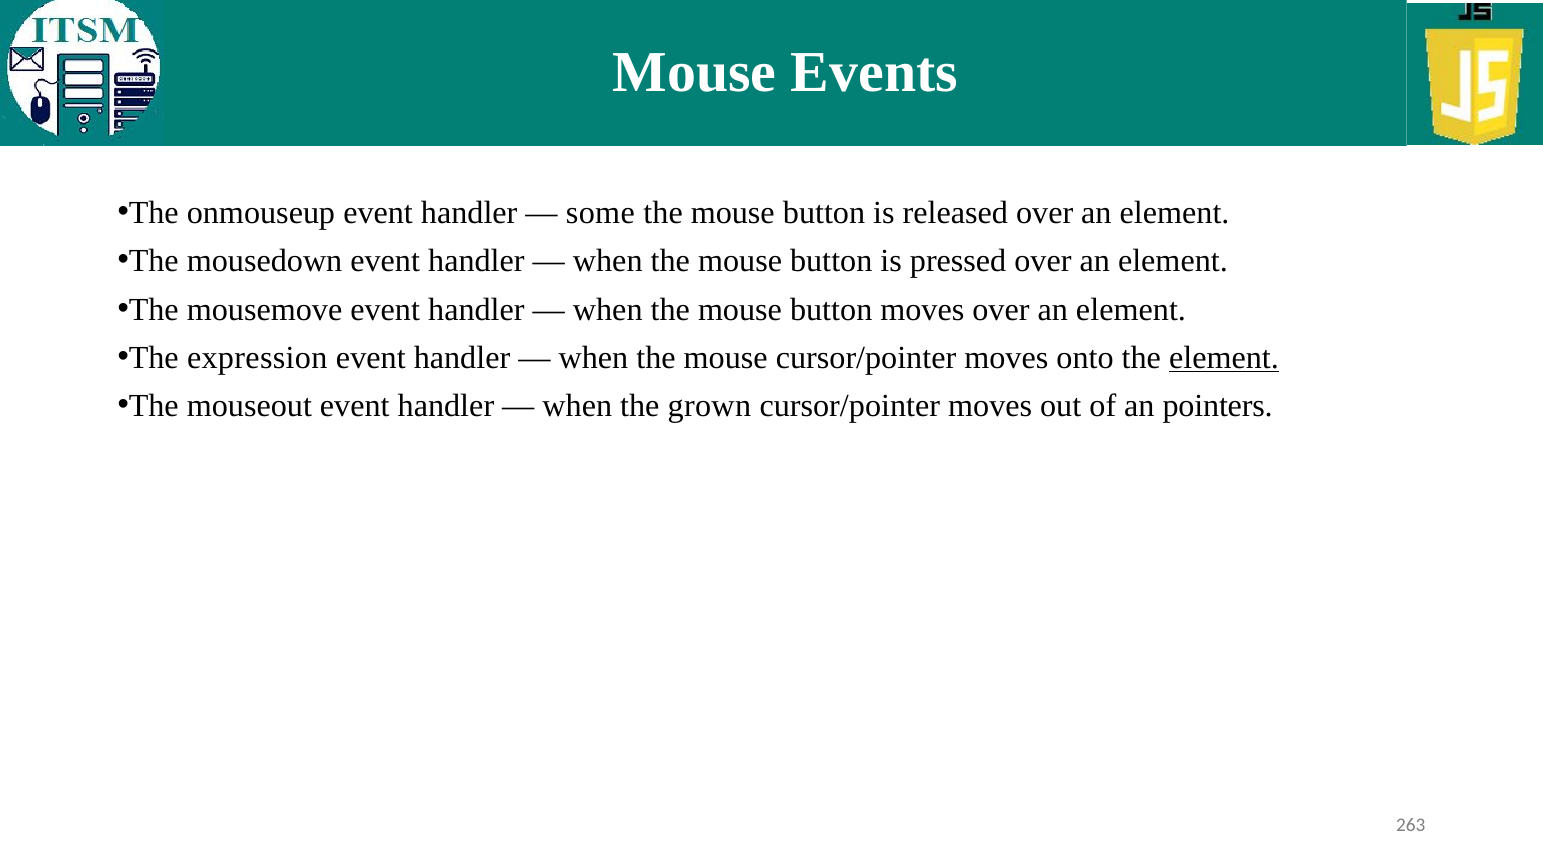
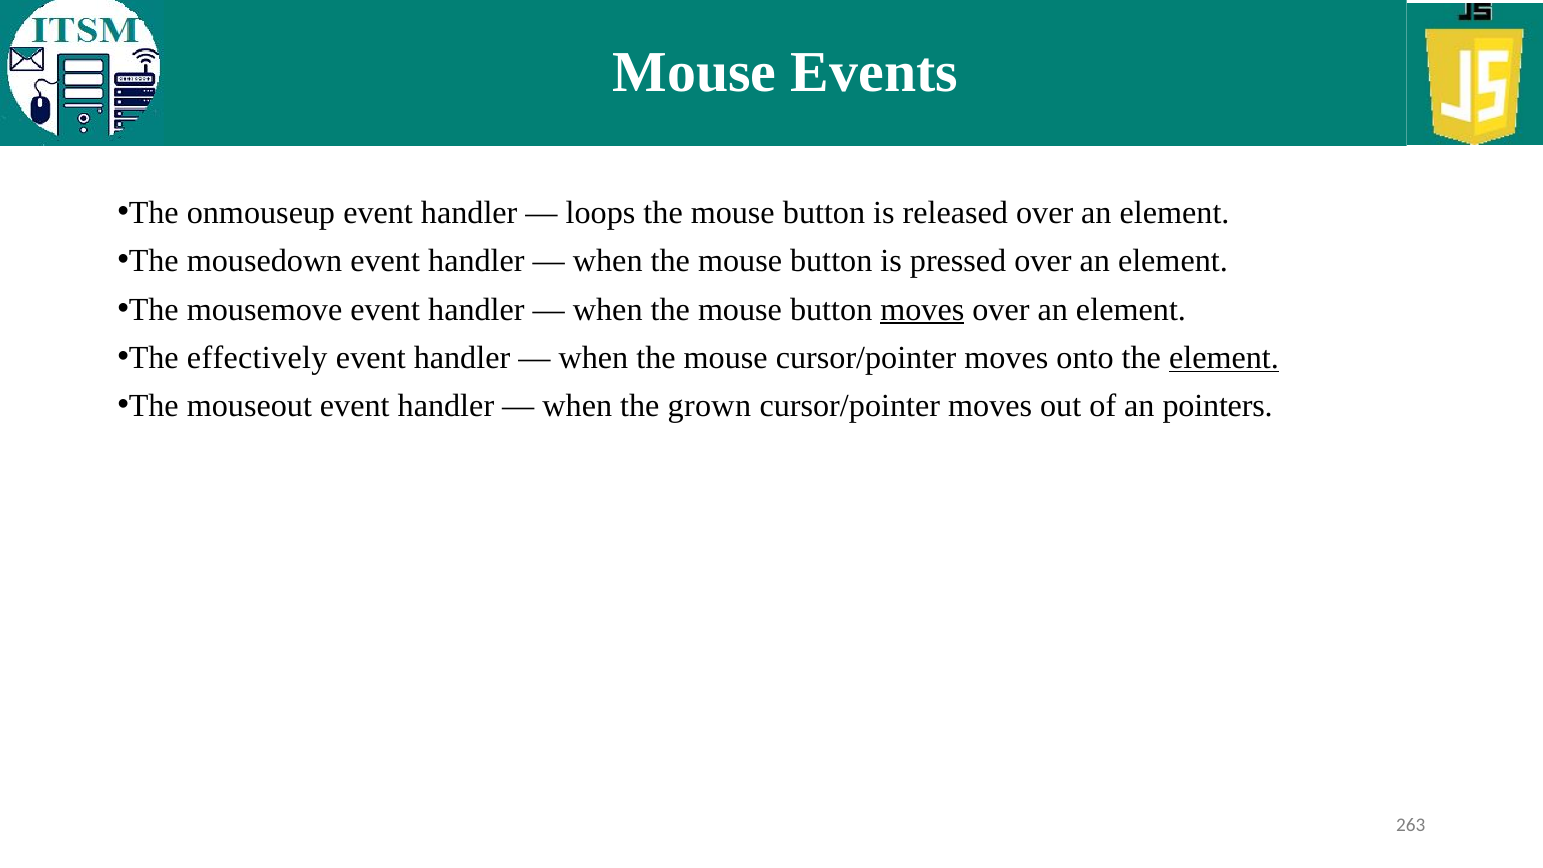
some: some -> loops (601, 213)
moves underline: none -> present (922, 309)
expression: expression -> effectively (257, 358)
